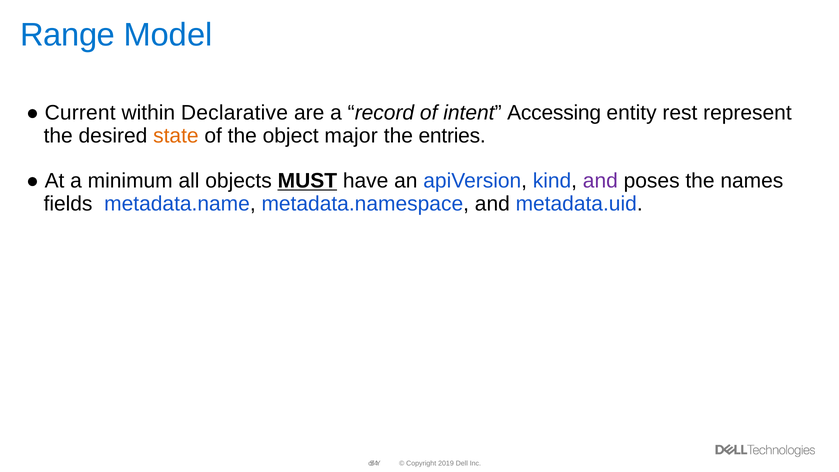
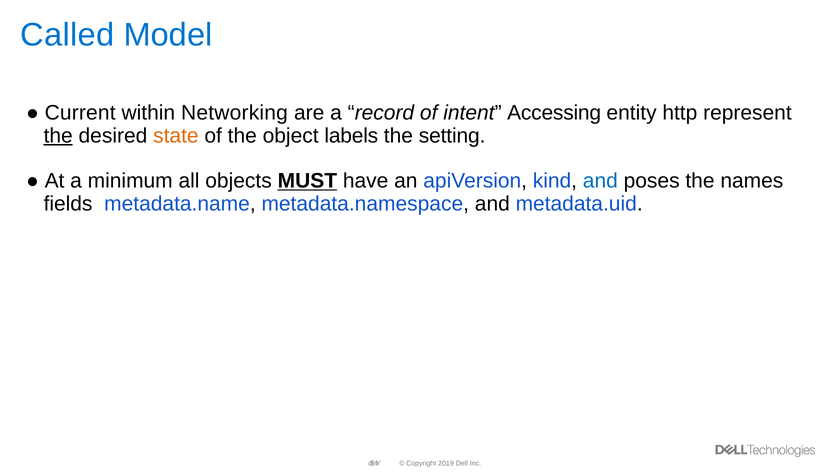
Range: Range -> Called (67, 35)
Declarative: Declarative -> Networking (234, 113)
rest: rest -> http (680, 113)
the underline: none -> present (58, 136)
major: major -> labels (351, 136)
entries: entries -> setting (452, 136)
and colour: purple -> blue (600, 181)
